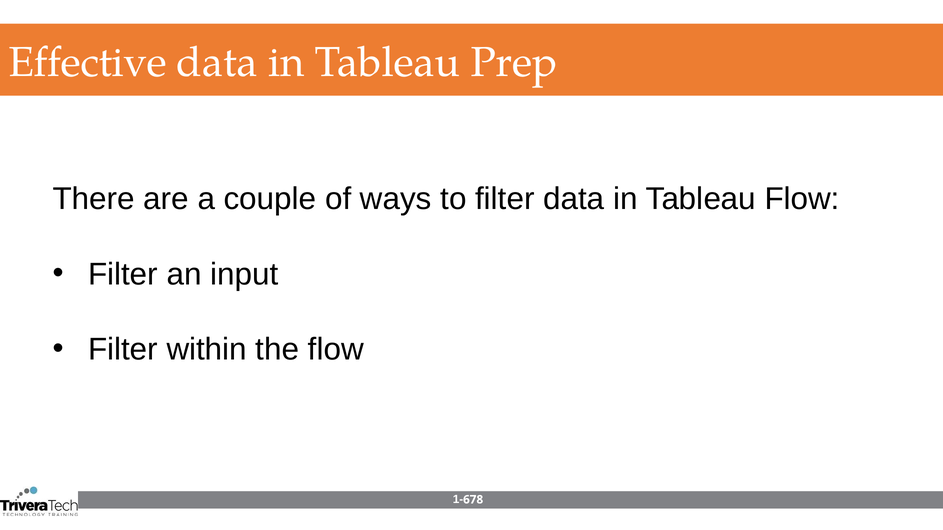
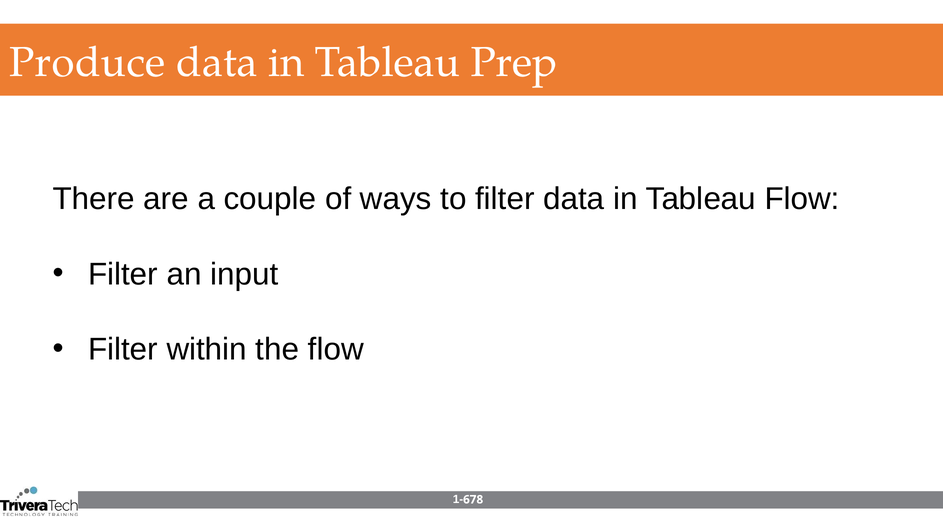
Effective: Effective -> Produce (87, 63)
